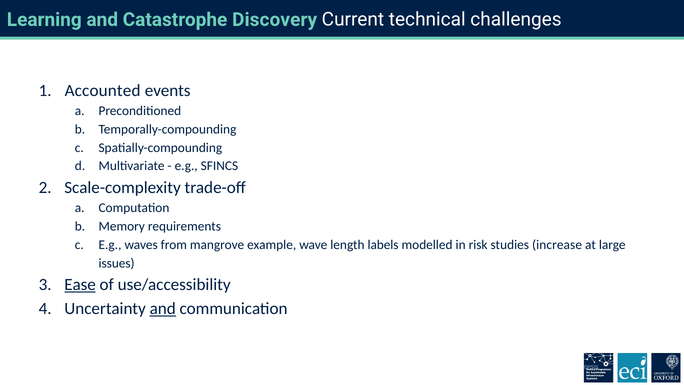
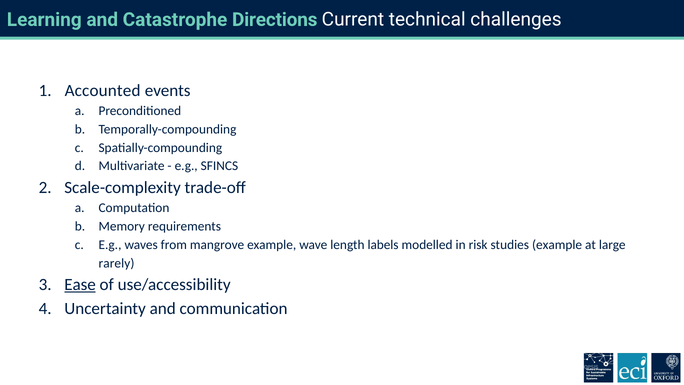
Discovery: Discovery -> Directions (275, 20)
studies increase: increase -> example (557, 245)
issues: issues -> rarely (117, 263)
and underline: present -> none (163, 308)
